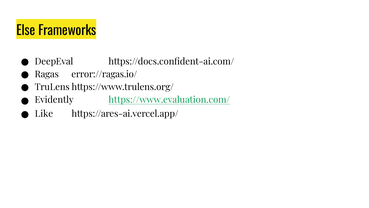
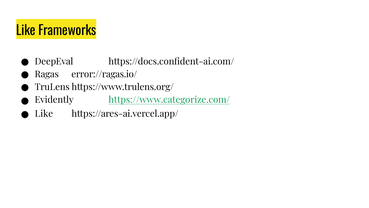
Else: Else -> Like (26, 31)
https://www.evaluation.com/: https://www.evaluation.com/ -> https://www.categorize.com/ (169, 100)
